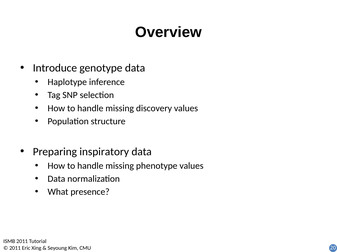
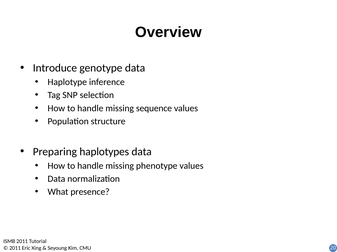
discovery: discovery -> sequence (154, 109)
inspiratory: inspiratory -> haplotypes (104, 152)
